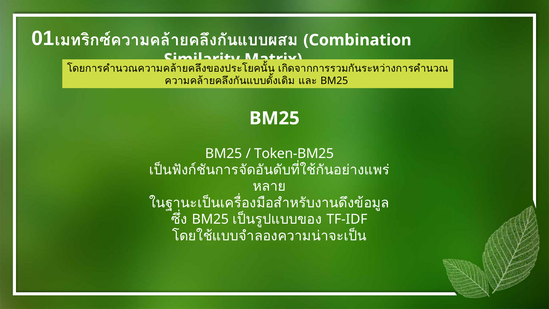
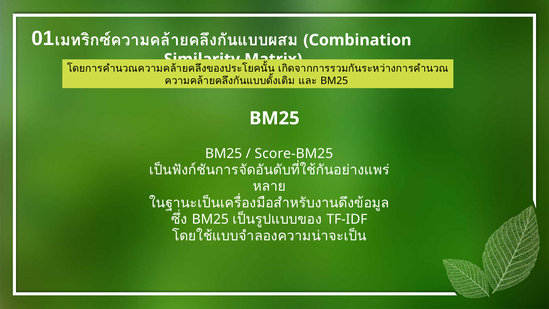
Token-BM25: Token-BM25 -> Score-BM25 (294, 153)
